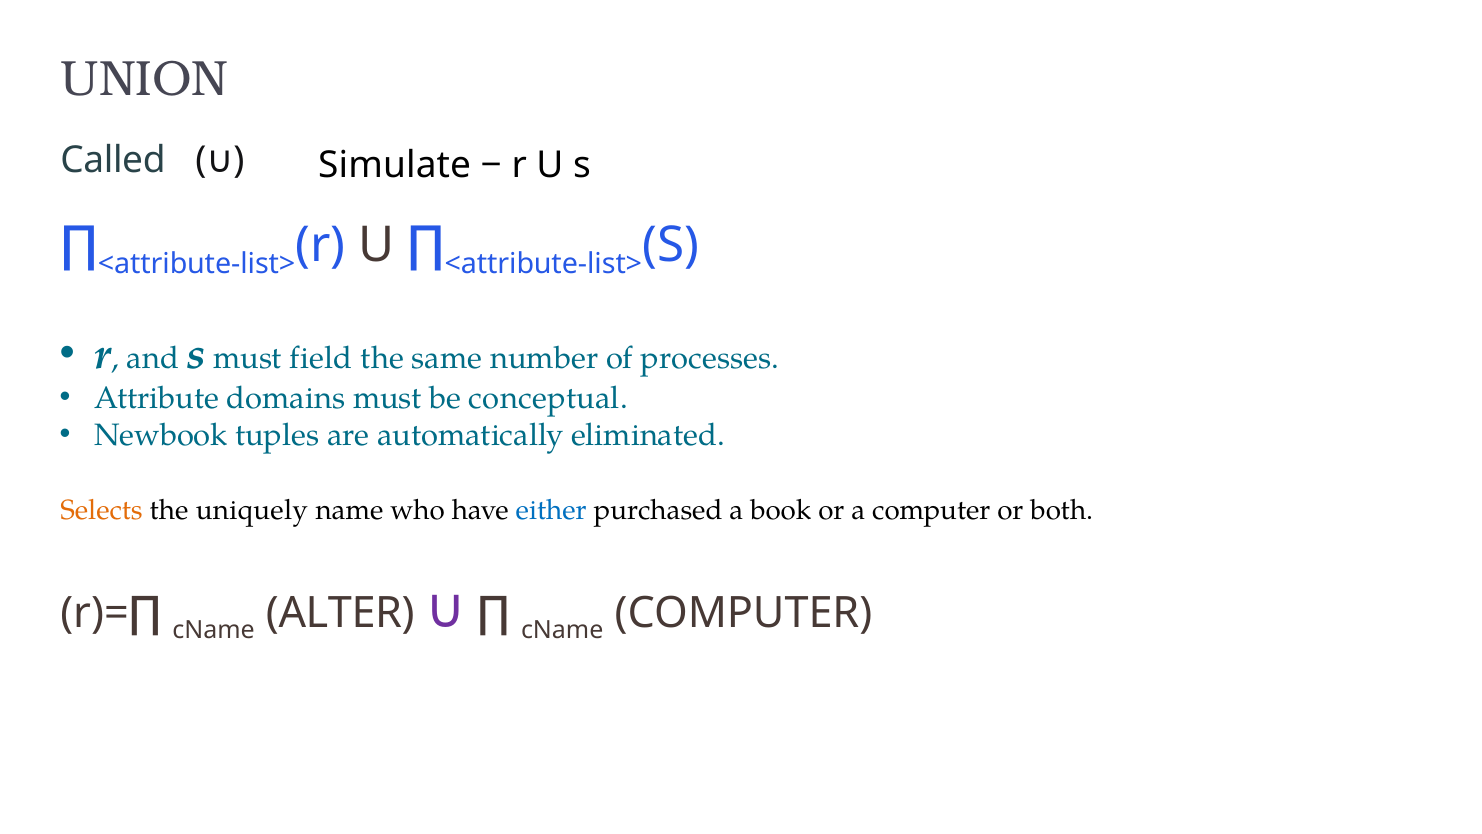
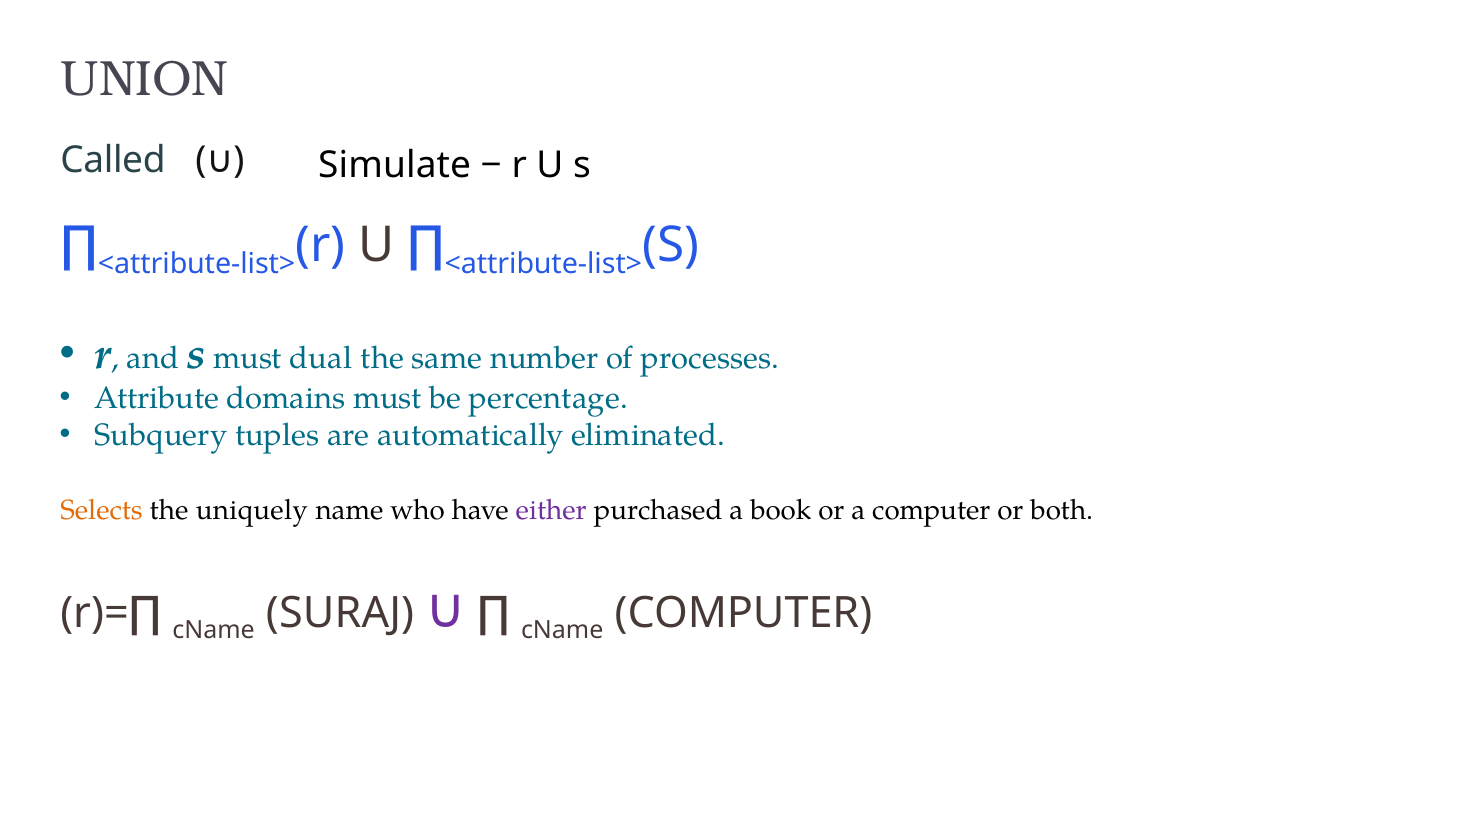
field: field -> dual (321, 359)
conceptual: conceptual -> percentage (548, 398)
Newbook: Newbook -> Subquery (161, 435)
either colour: blue -> purple (551, 510)
ALTER: ALTER -> SURAJ (340, 613)
